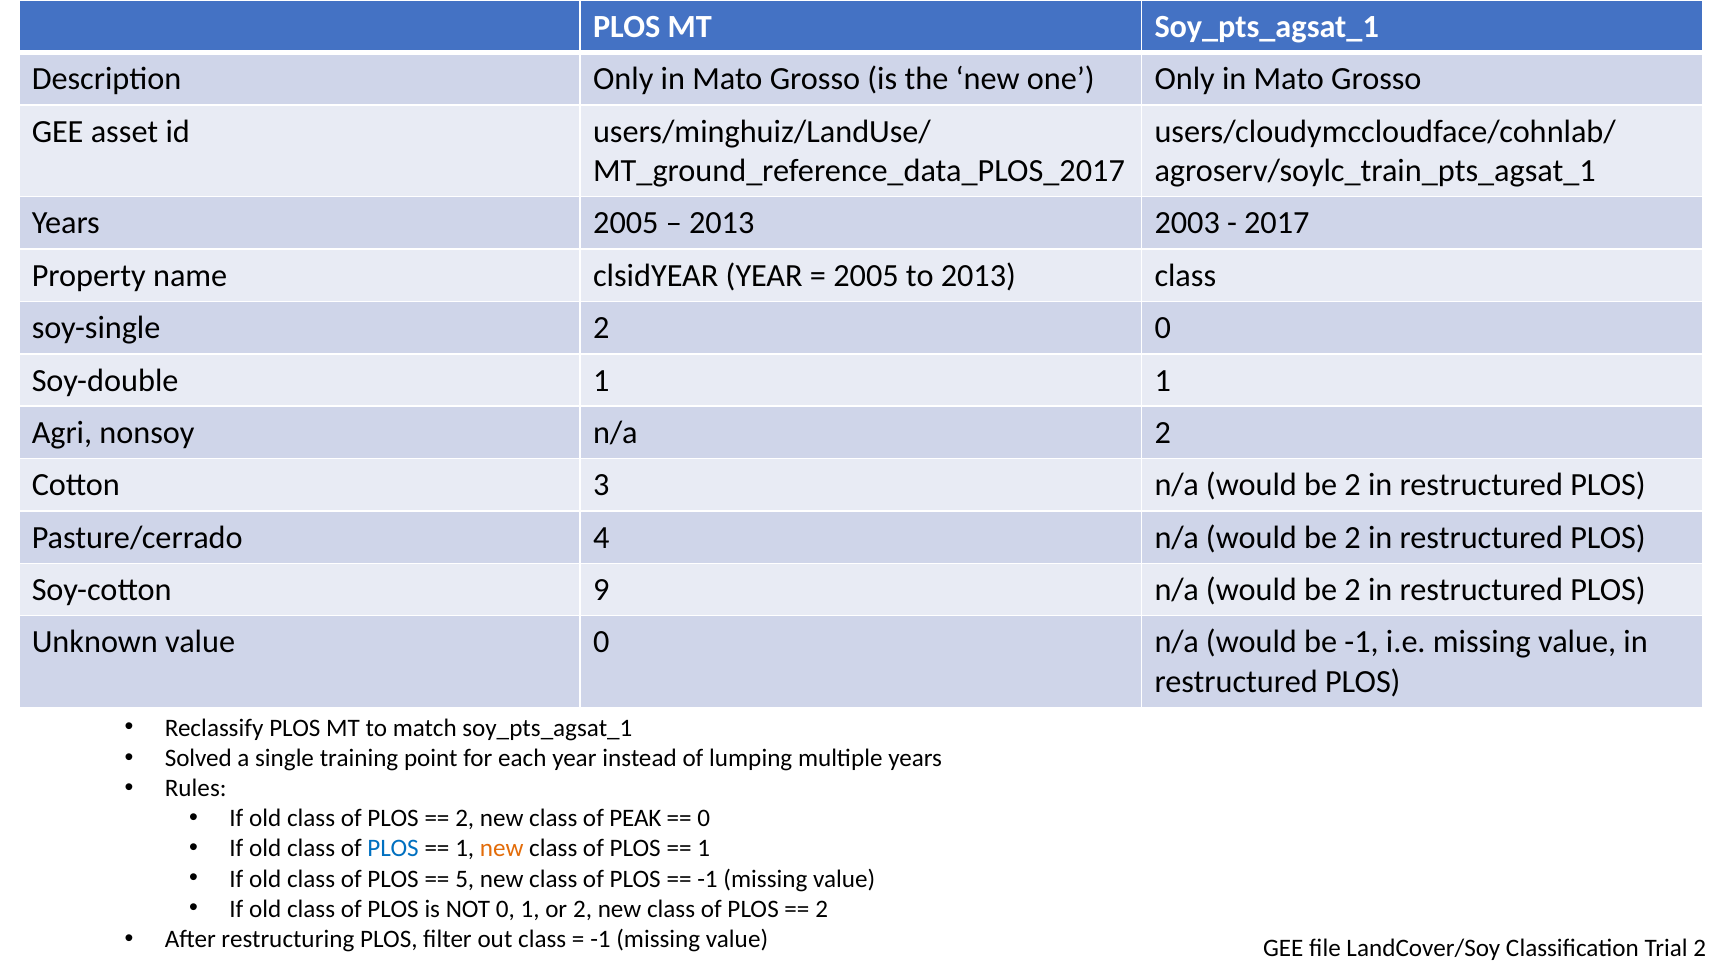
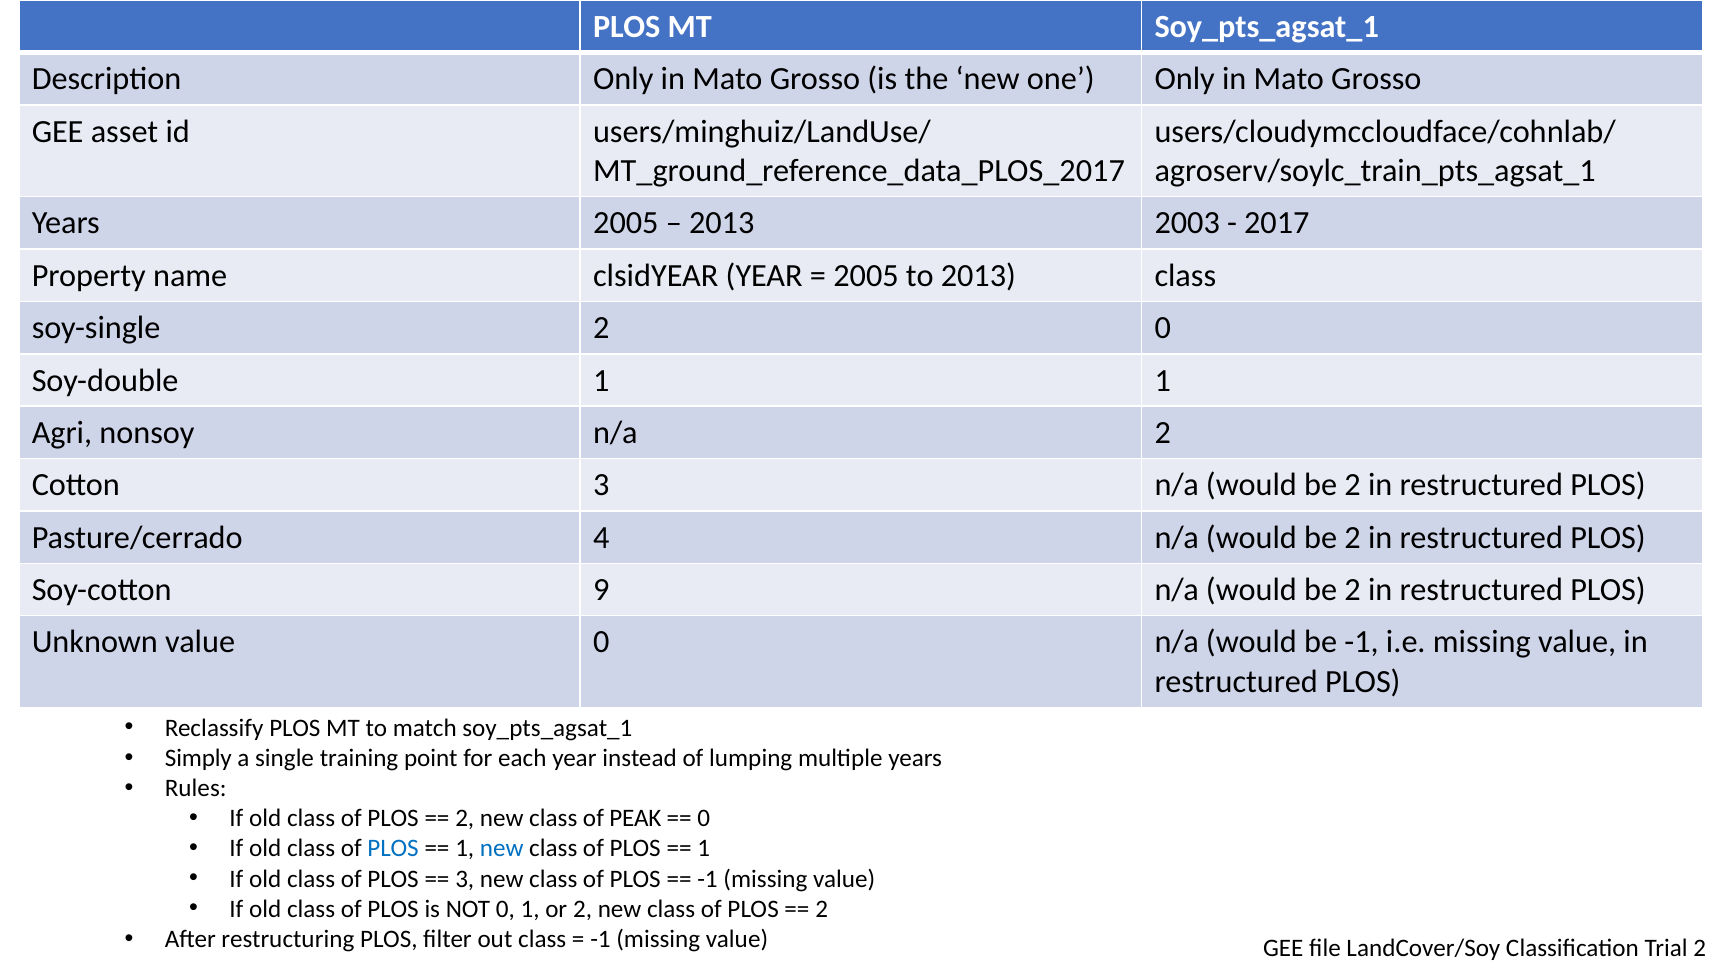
Solved: Solved -> Simply (198, 758)
new colour: orange -> blue (502, 848)
5: 5 -> 3 (465, 878)
